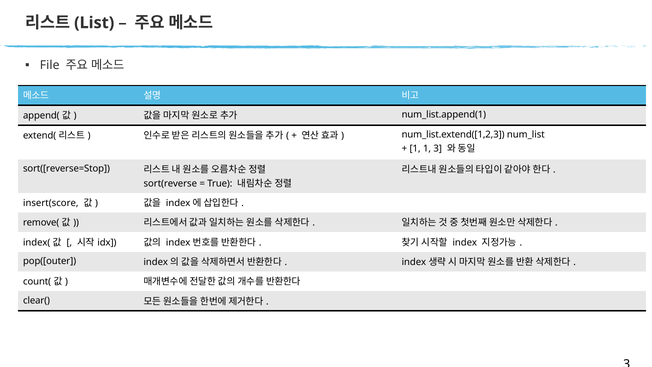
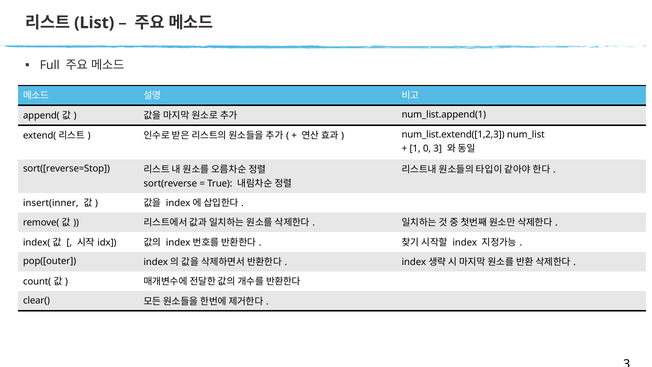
File: File -> Full (50, 65)
1 1: 1 -> 0 (427, 148)
insert(score: insert(score -> insert(inner (51, 203)
